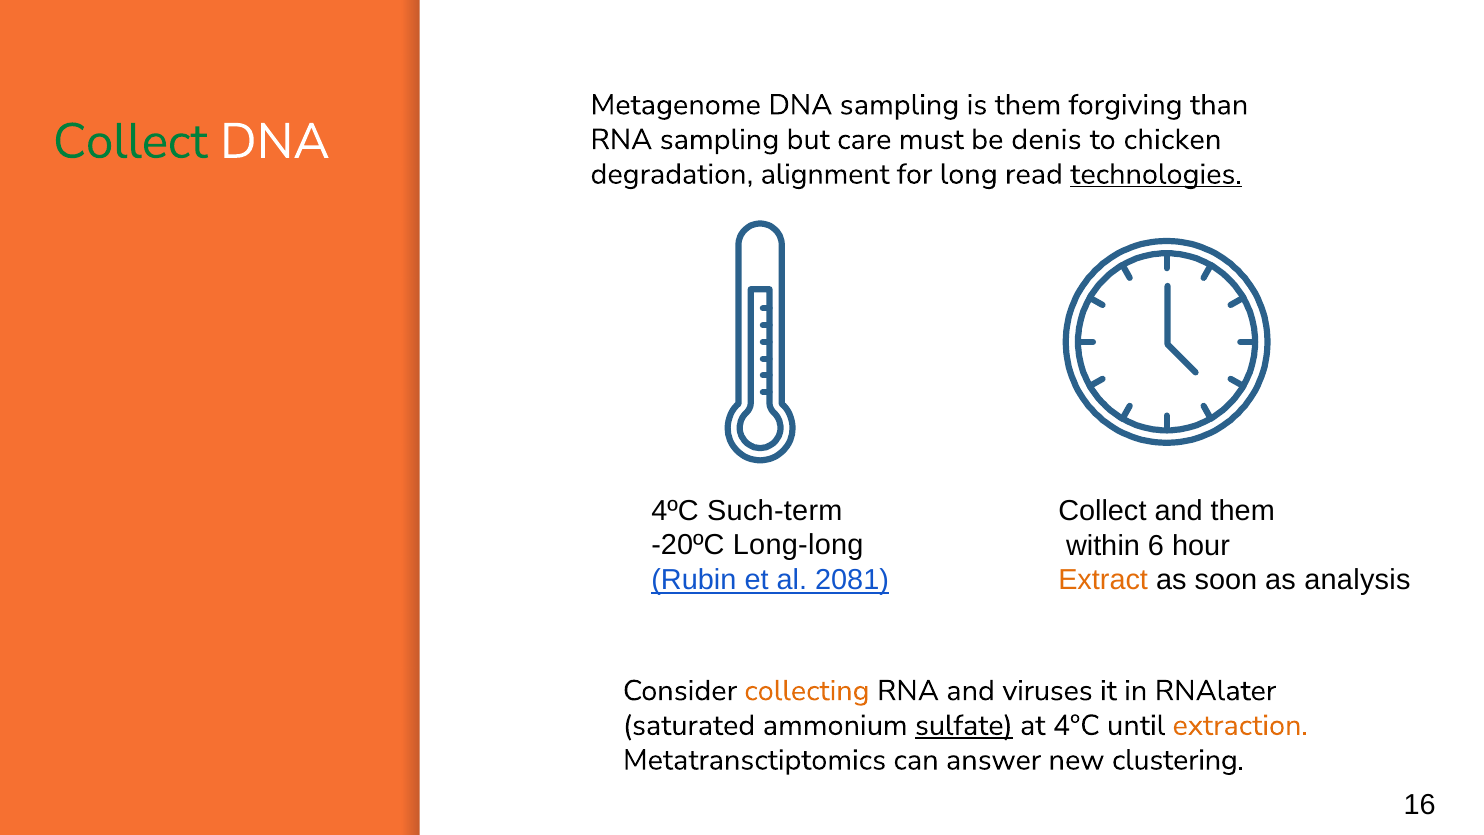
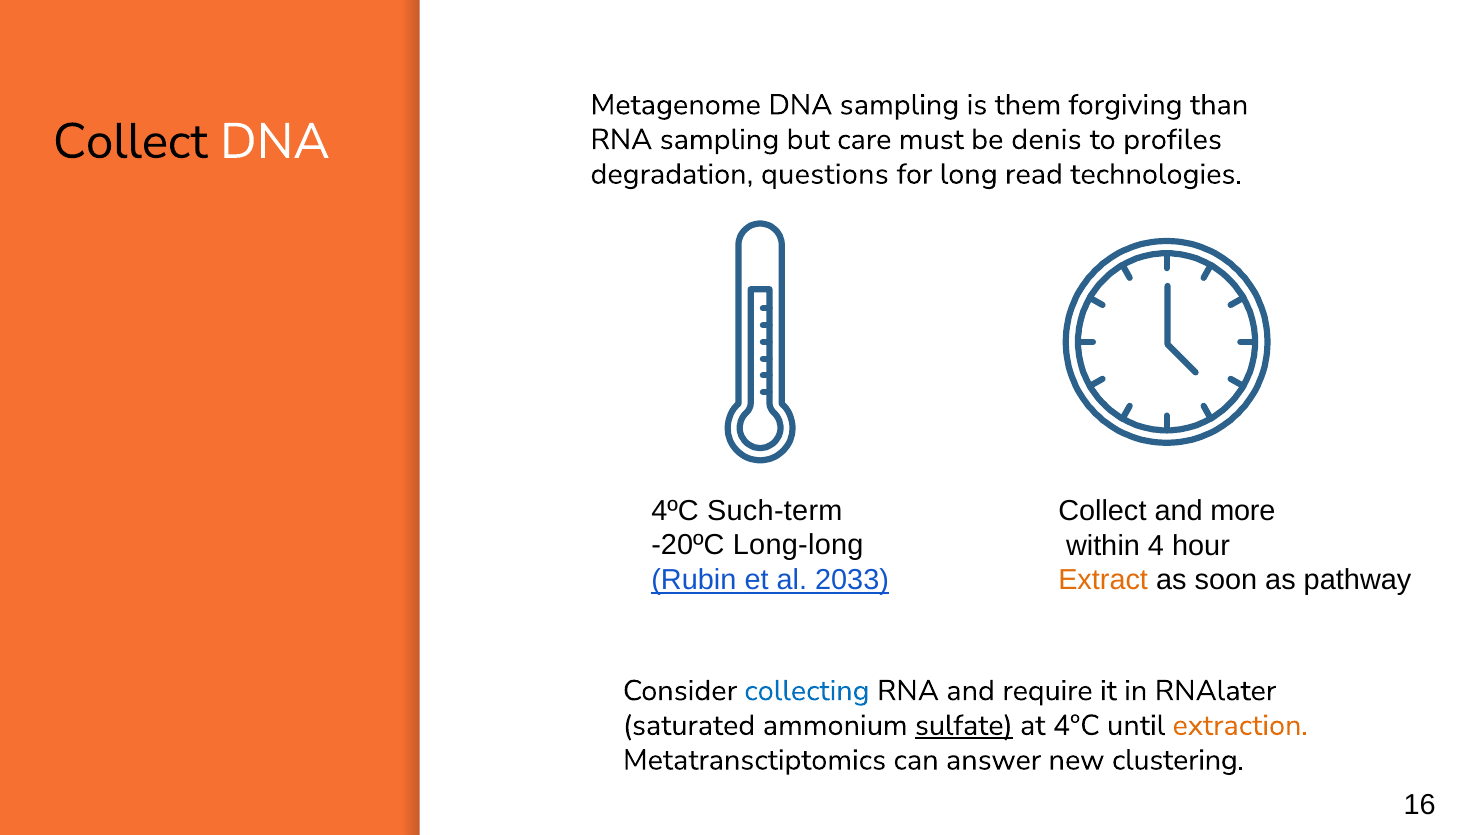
Collect colour: green -> black (130, 141)
chicken: chicken -> profiles (1173, 139)
alignment: alignment -> questions (825, 174)
technologies underline: present -> none (1156, 174)
and them: them -> more (1243, 511)
6: 6 -> 4 (1156, 545)
2081: 2081 -> 2033 (852, 580)
analysis: analysis -> pathway (1358, 580)
collecting colour: orange -> blue (807, 691)
viruses: viruses -> require (1048, 691)
